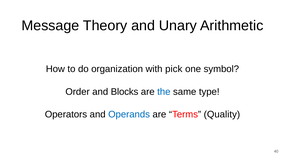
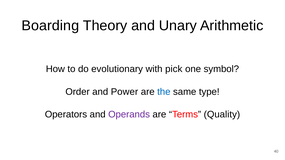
Message: Message -> Boarding (50, 26)
organization: organization -> evolutionary (117, 69)
Blocks: Blocks -> Power (124, 92)
Operands colour: blue -> purple (129, 115)
